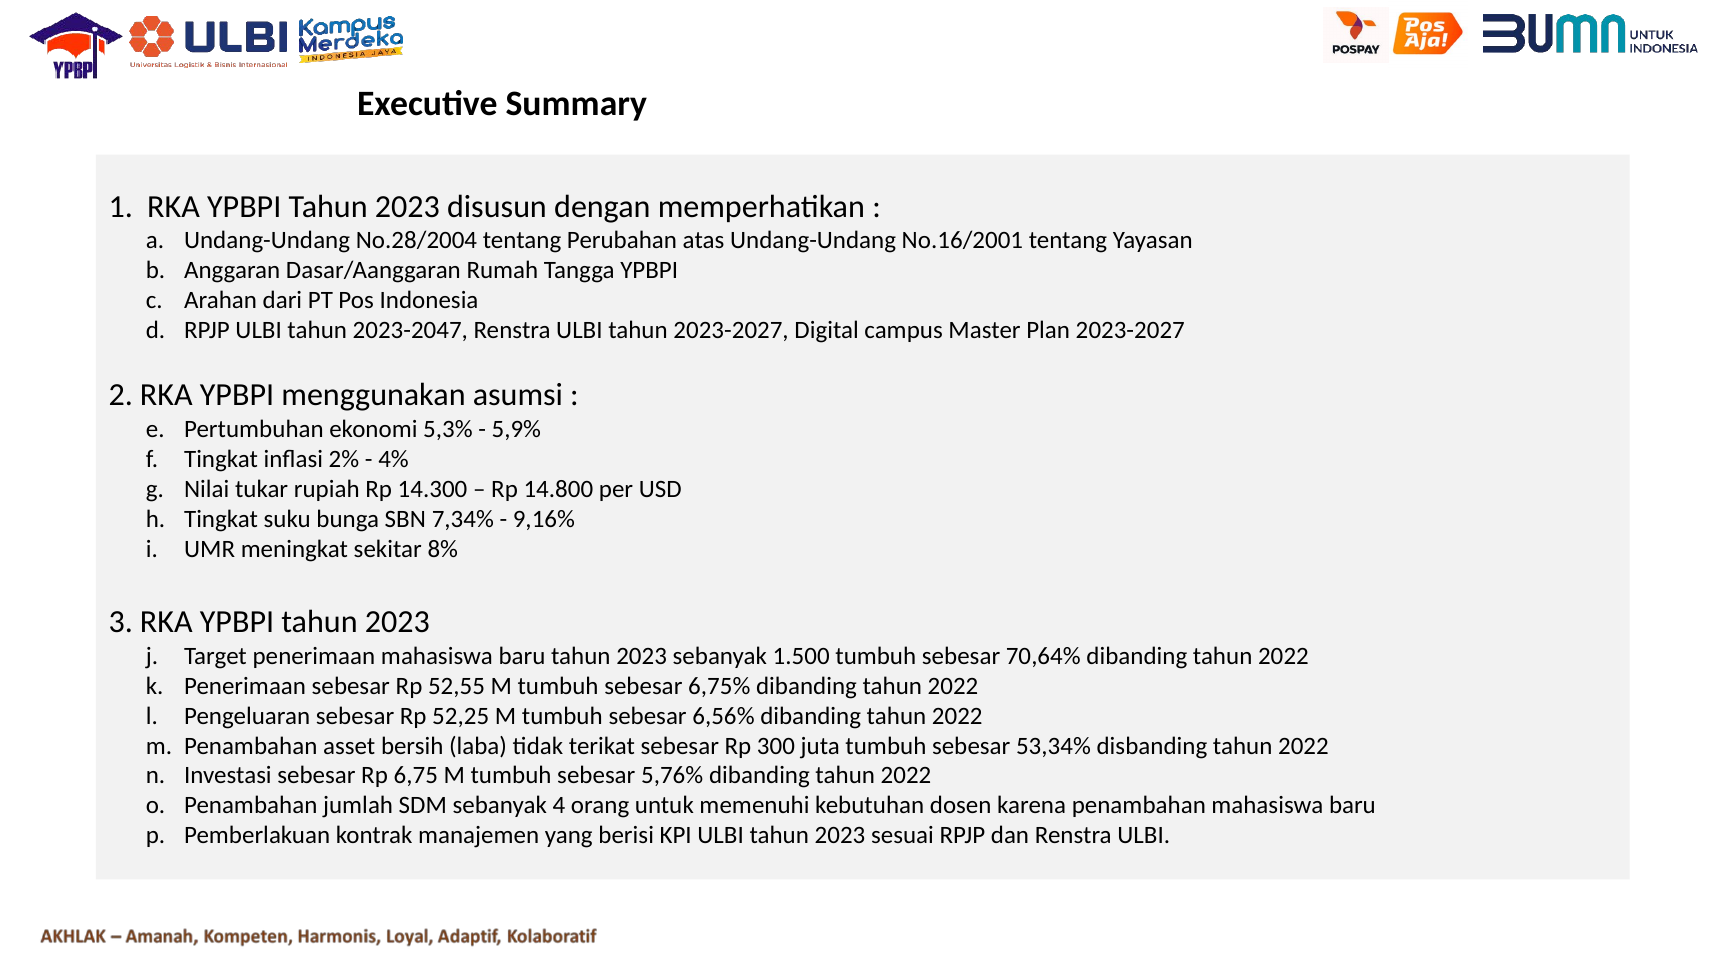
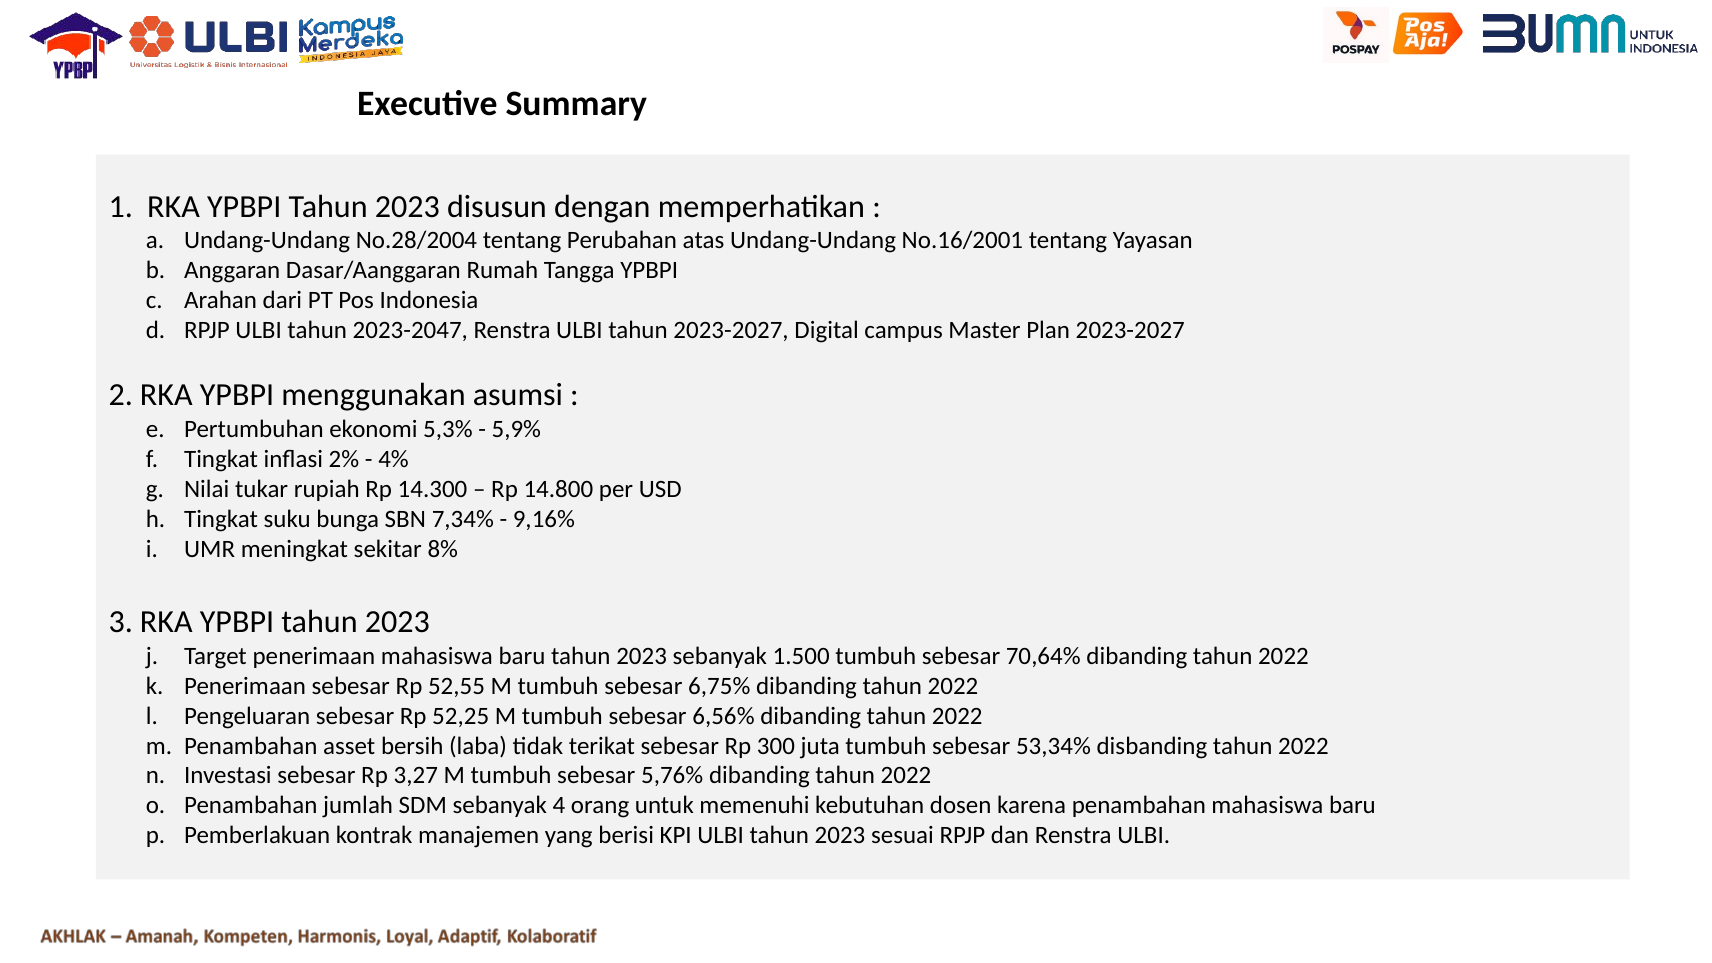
6,75: 6,75 -> 3,27 (416, 776)
